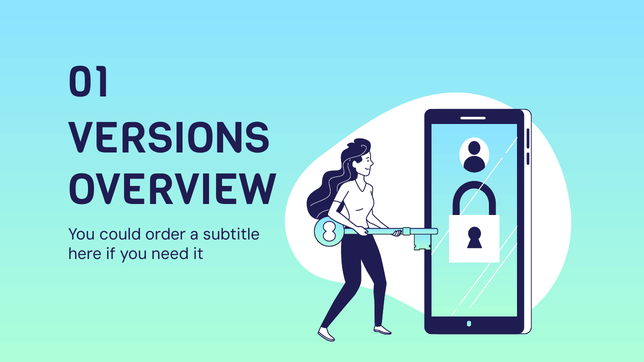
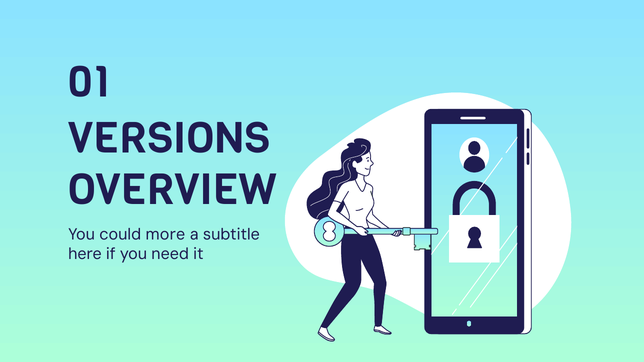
order: order -> more (165, 235)
